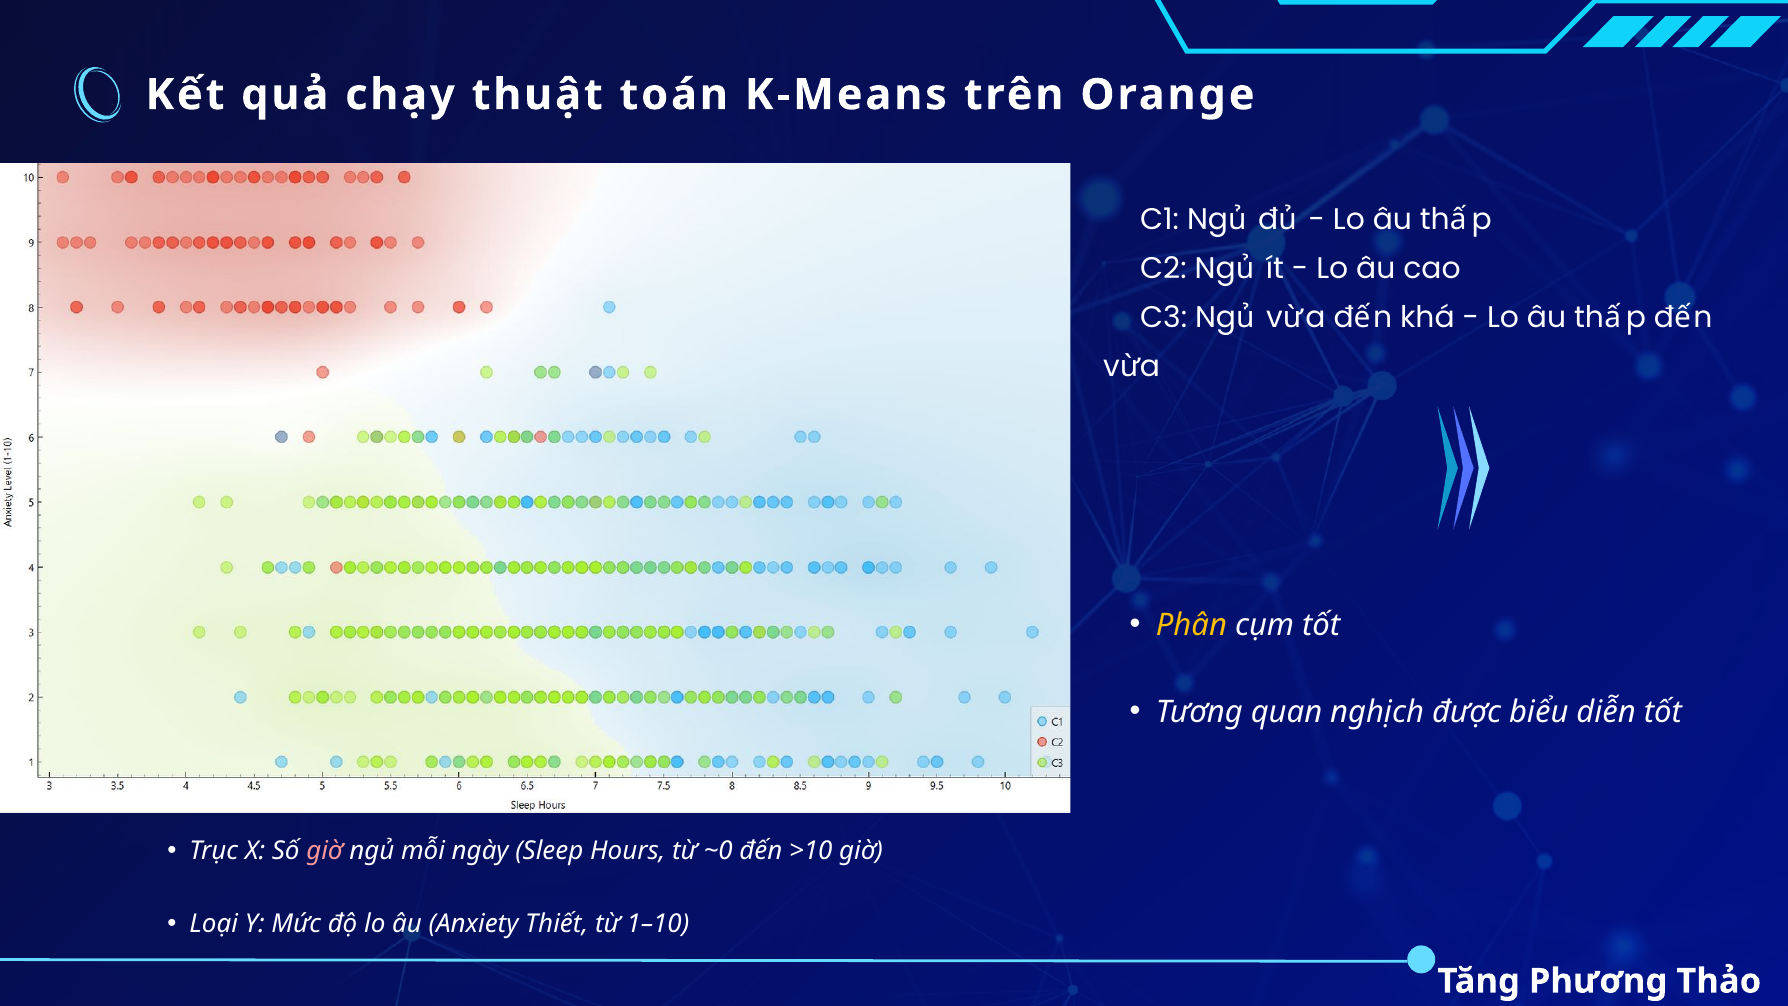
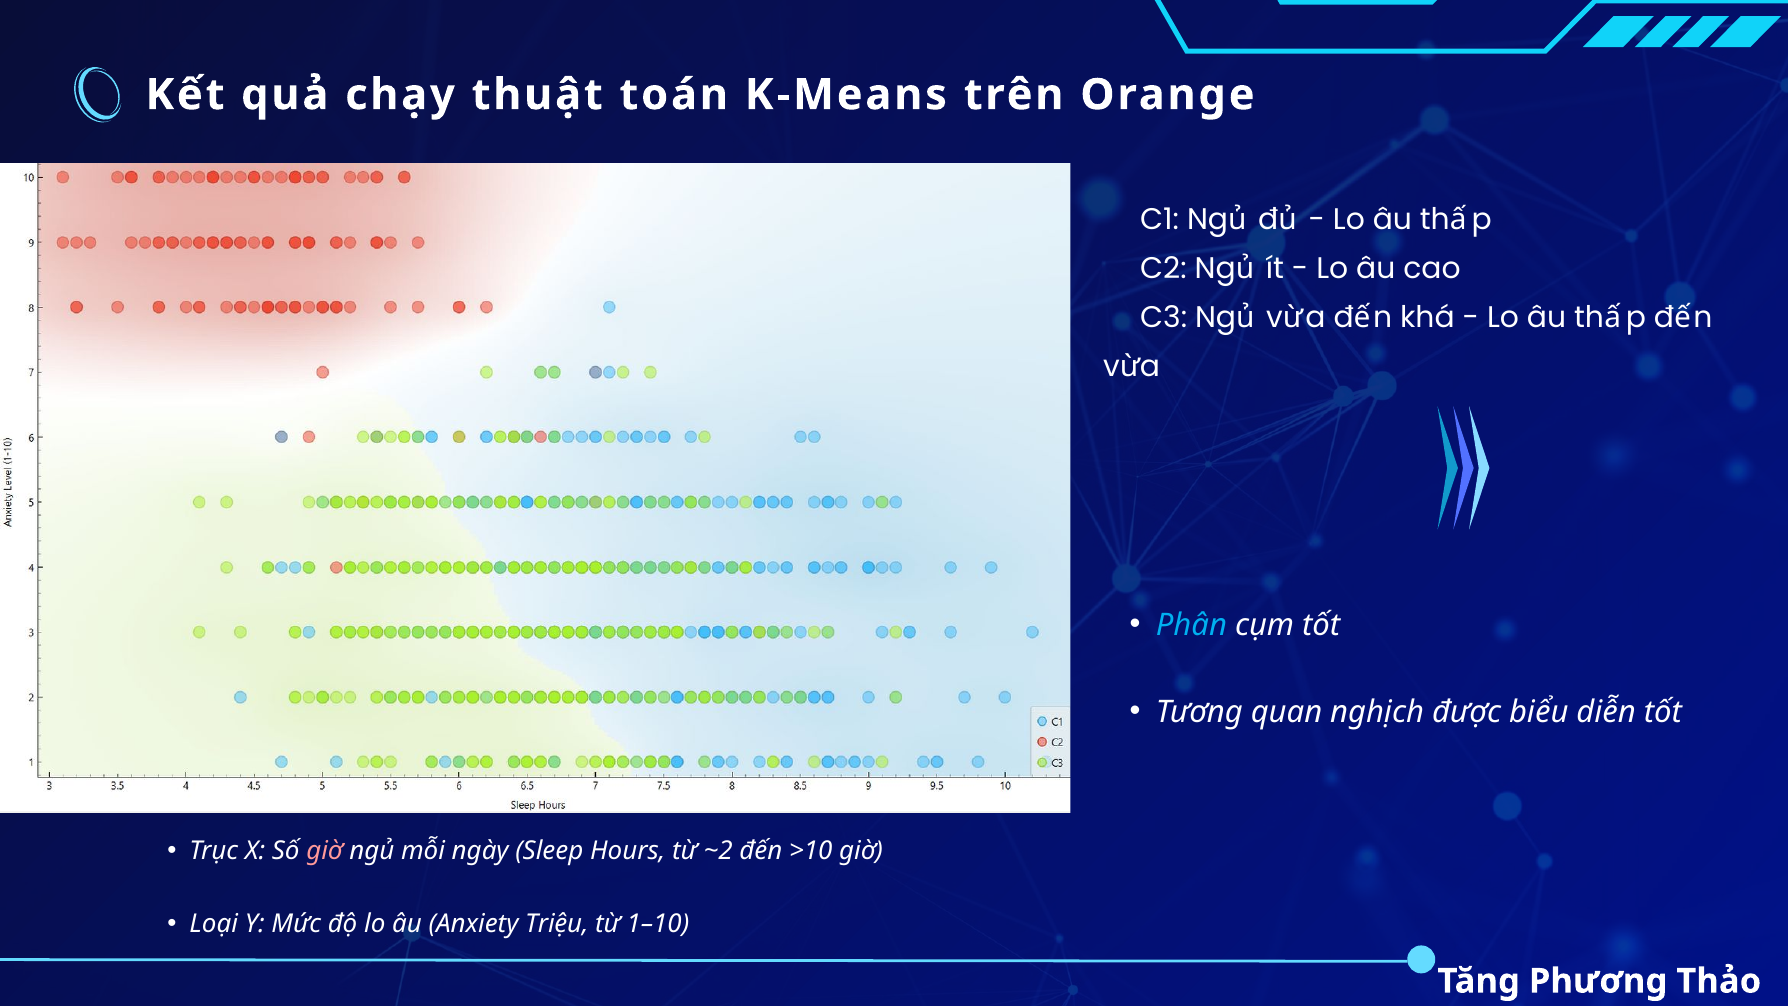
Phân colour: yellow -> light blue (1191, 625)
~0: ~0 -> ~2 (718, 851)
Thiết: Thiết -> Triệu (557, 924)
